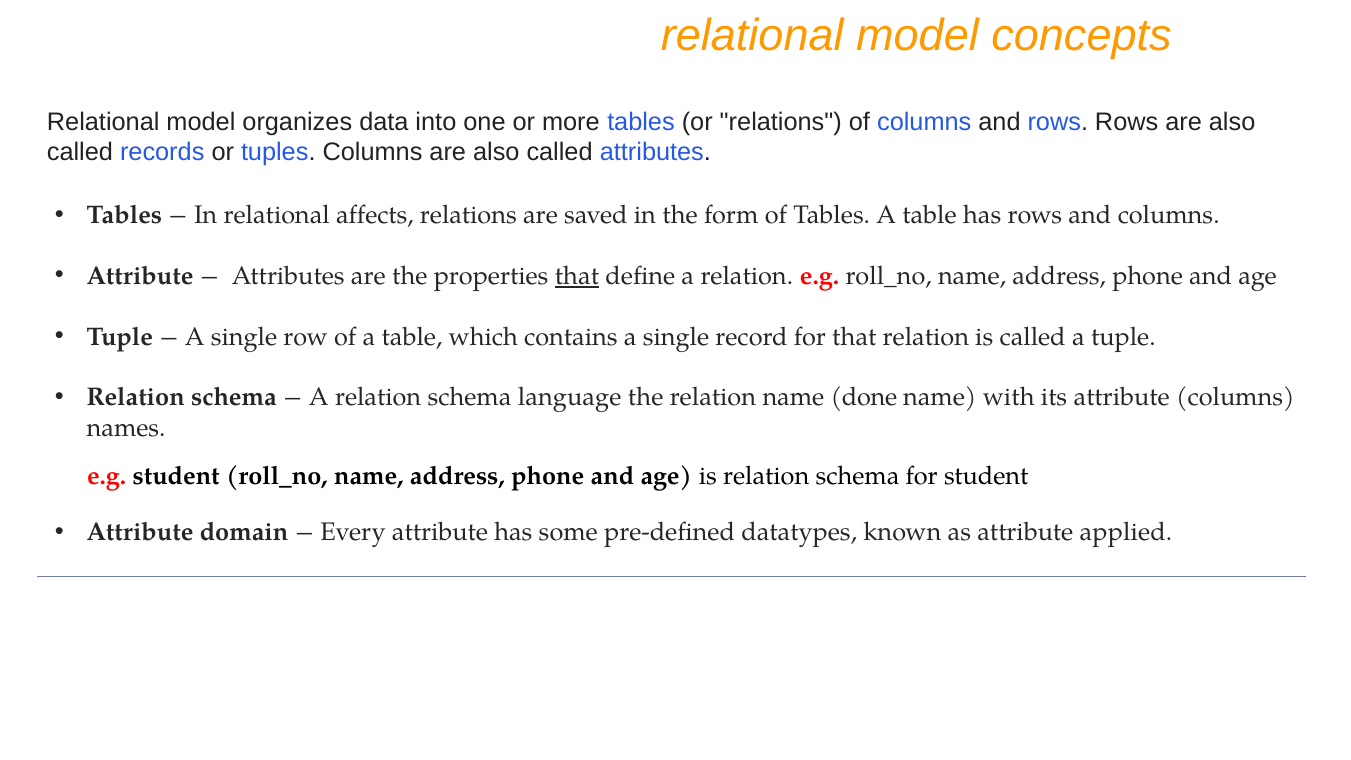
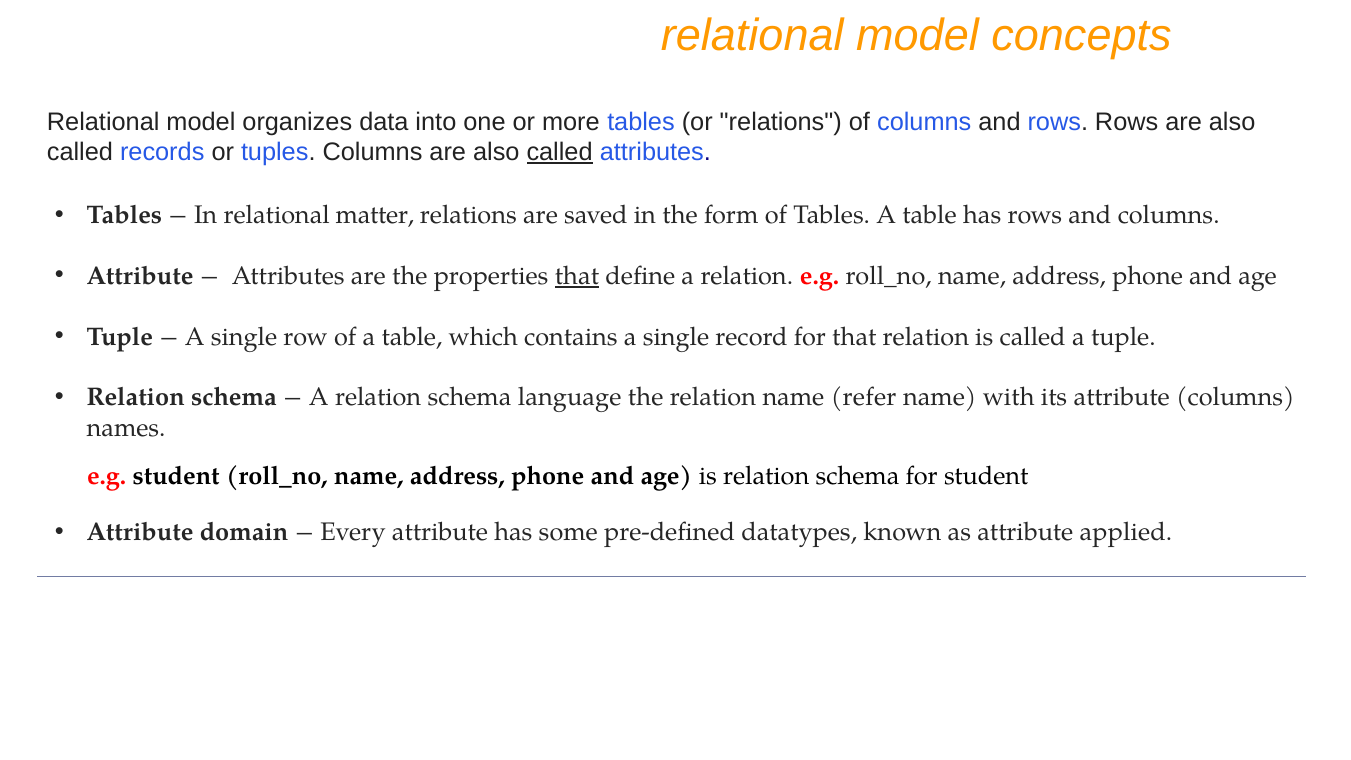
called underline: none -> present (560, 152)
affects: affects -> matter (375, 215)
done: done -> refer (864, 397)
